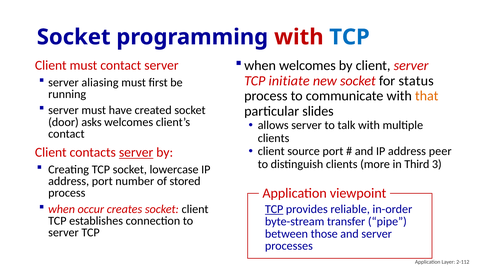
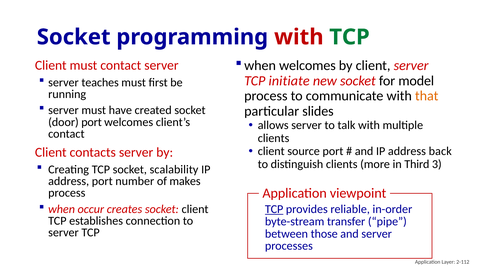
TCP colour: blue -> green (350, 37)
status: status -> model (416, 81)
aliasing: aliasing -> teaches (100, 82)
door asks: asks -> port (92, 122)
peer: peer -> back (440, 151)
server underline: present -> none (136, 153)
lowercase: lowercase -> scalability (174, 170)
stored: stored -> makes (185, 181)
